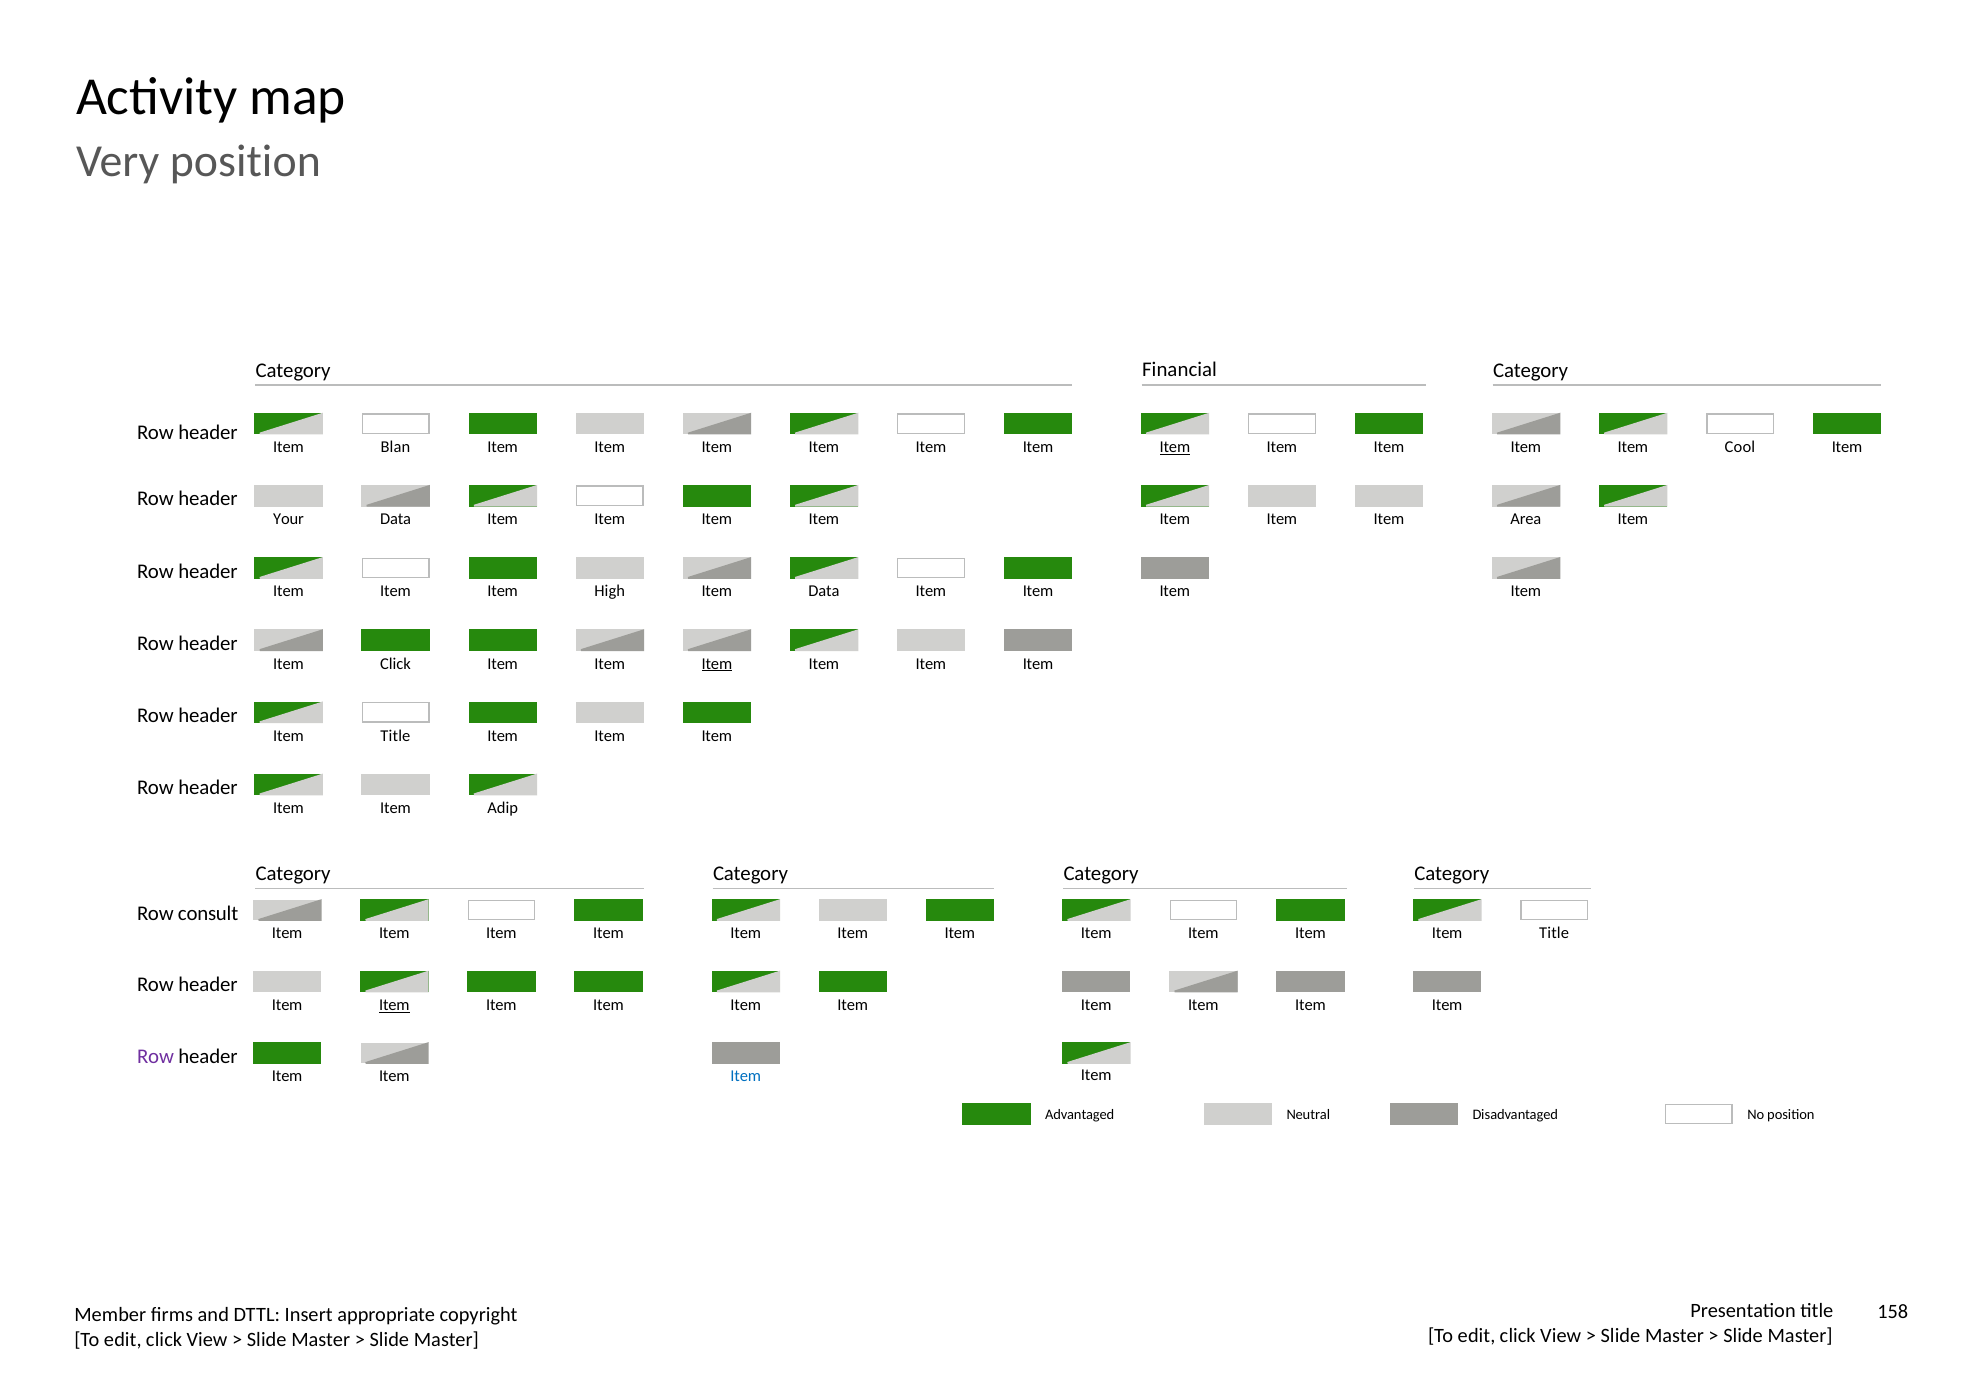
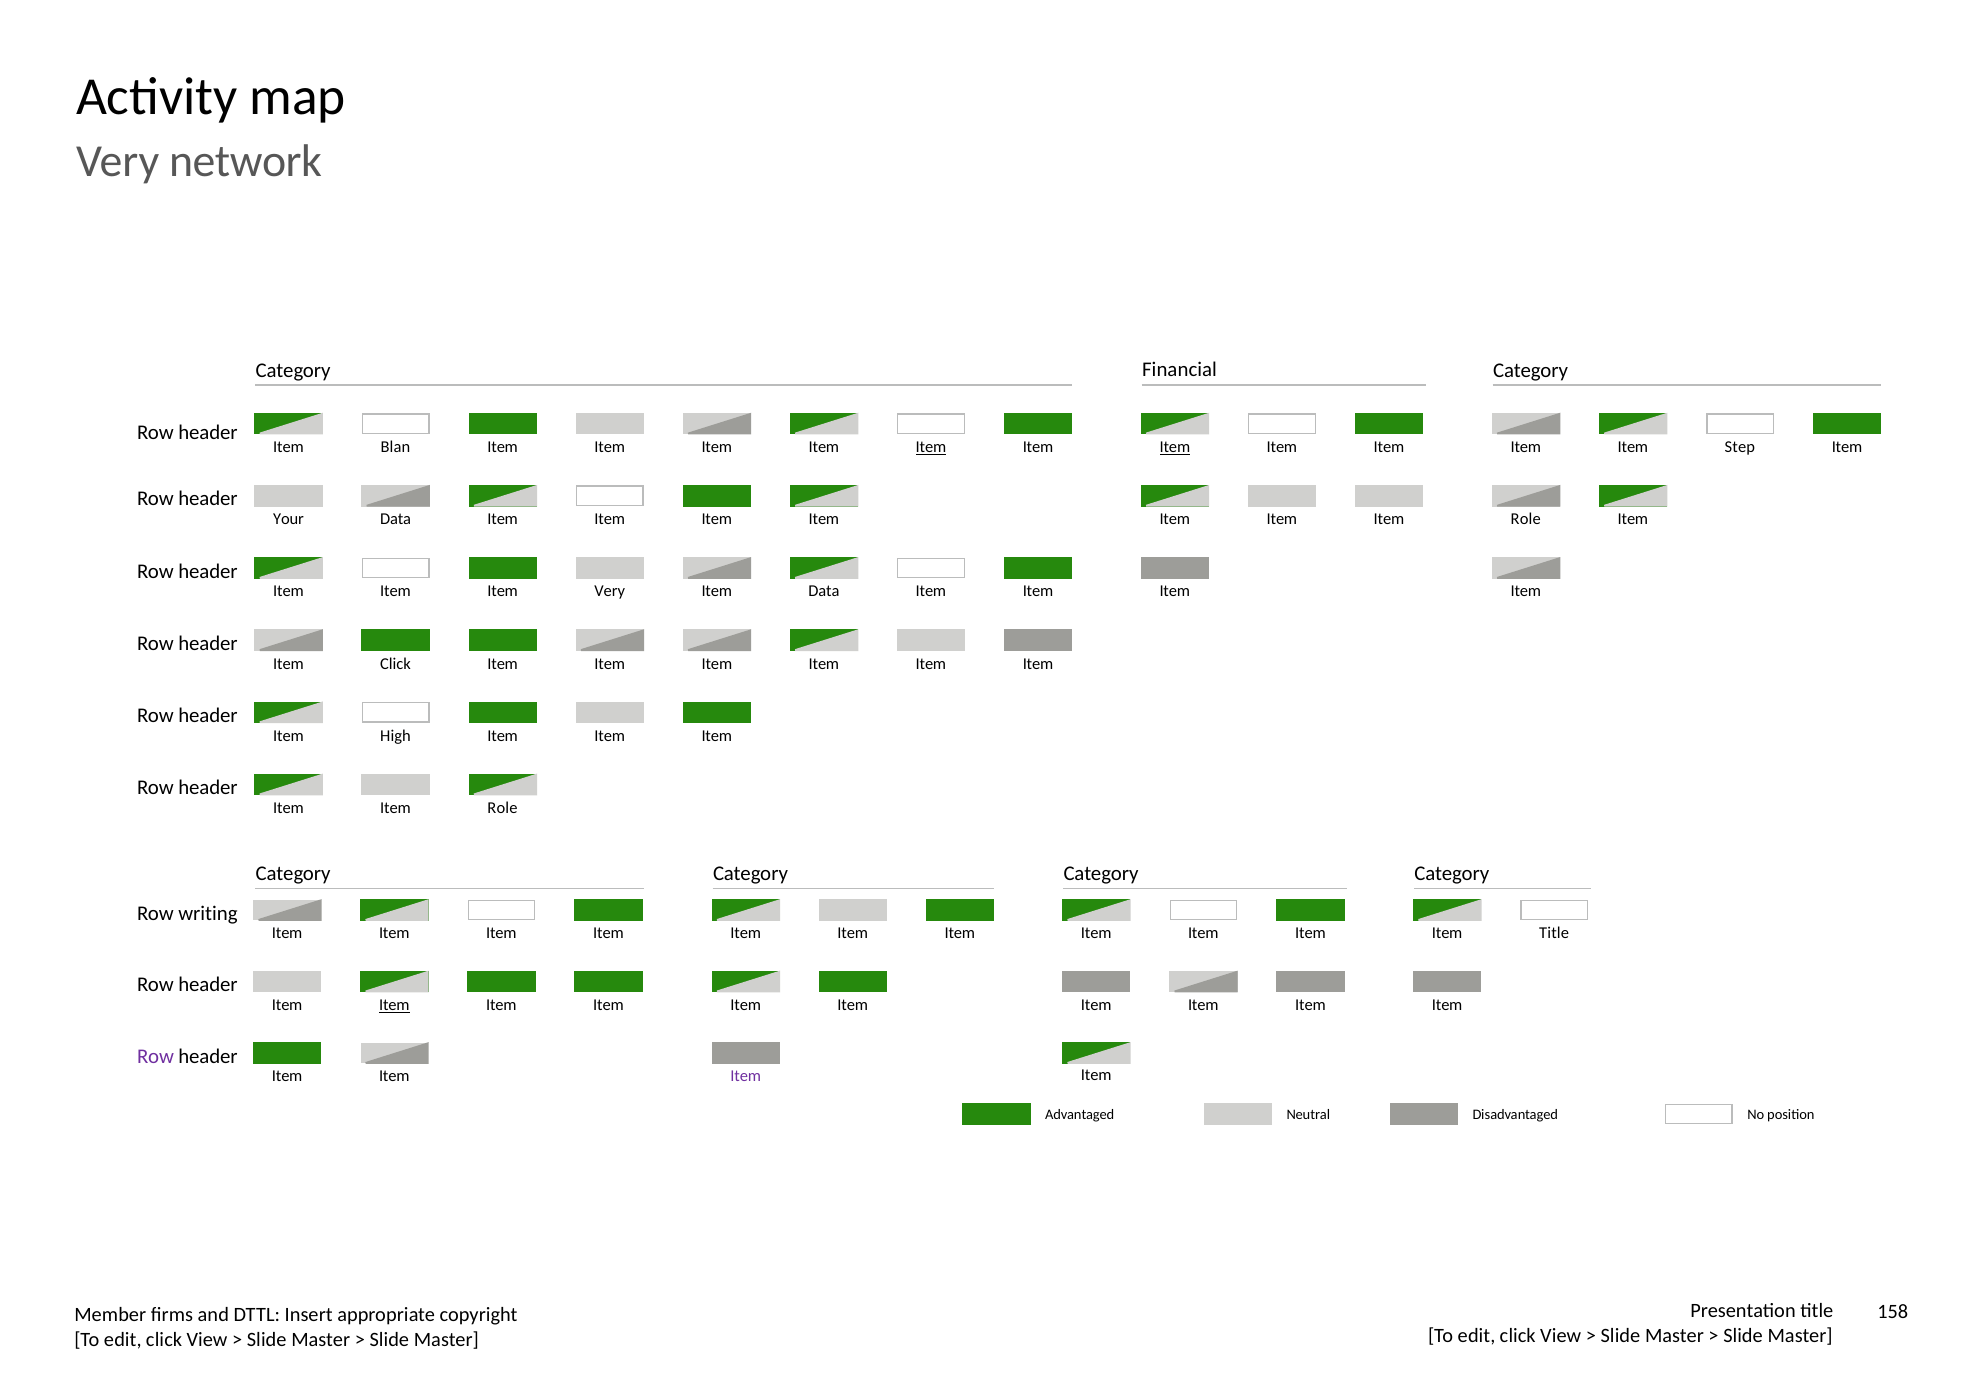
Very position: position -> network (246, 161)
Item underline: none -> present (931, 447)
Cool: Cool -> Step (1740, 447)
Area: Area -> Role (1526, 519)
Item High: High -> Very (610, 591)
Item underline: present -> none (717, 664)
Title: Title -> High (396, 736)
Adip: Adip -> Role (503, 808)
consult: consult -> writing (208, 913)
Item colour: blue -> purple (746, 1077)
